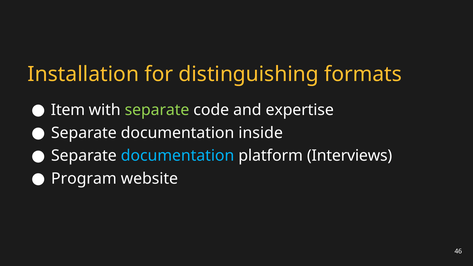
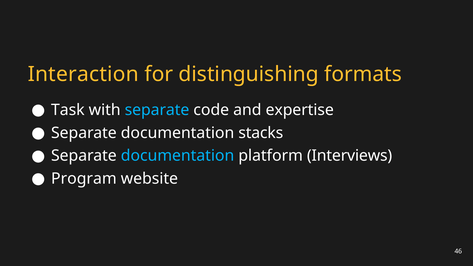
Installation: Installation -> Interaction (83, 74)
Item: Item -> Task (68, 110)
separate colour: light green -> light blue (157, 110)
inside: inside -> stacks (261, 133)
